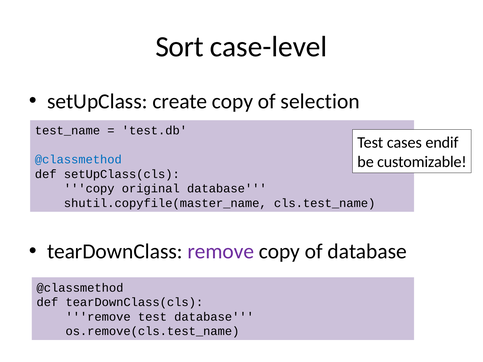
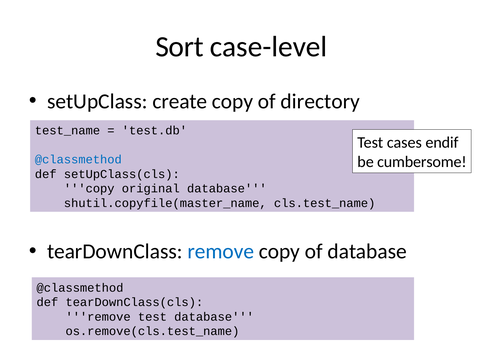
selection: selection -> directory (320, 101)
customizable: customizable -> cumbersome (422, 162)
remove colour: purple -> blue (221, 252)
